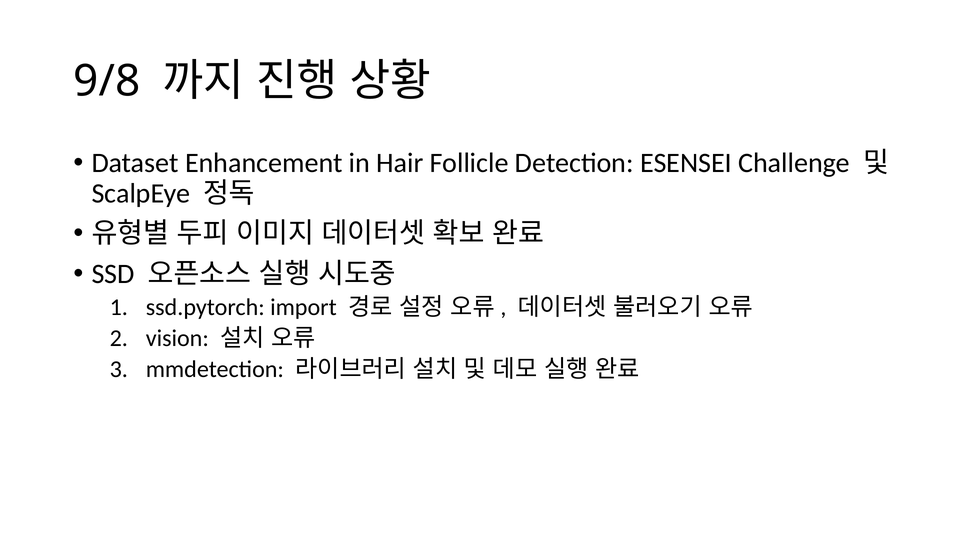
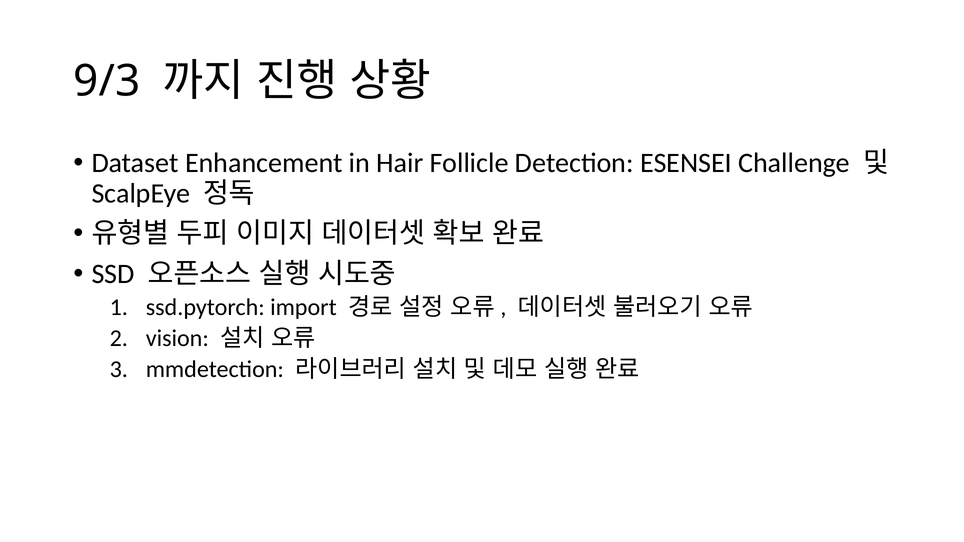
9/8: 9/8 -> 9/3 (107, 81)
